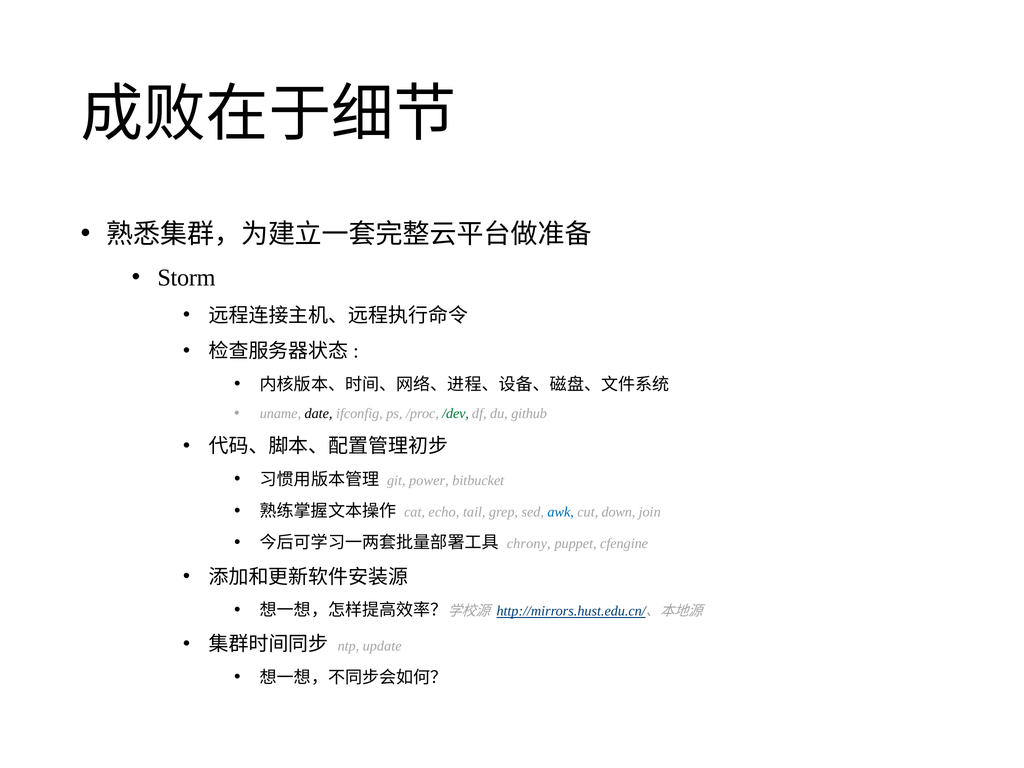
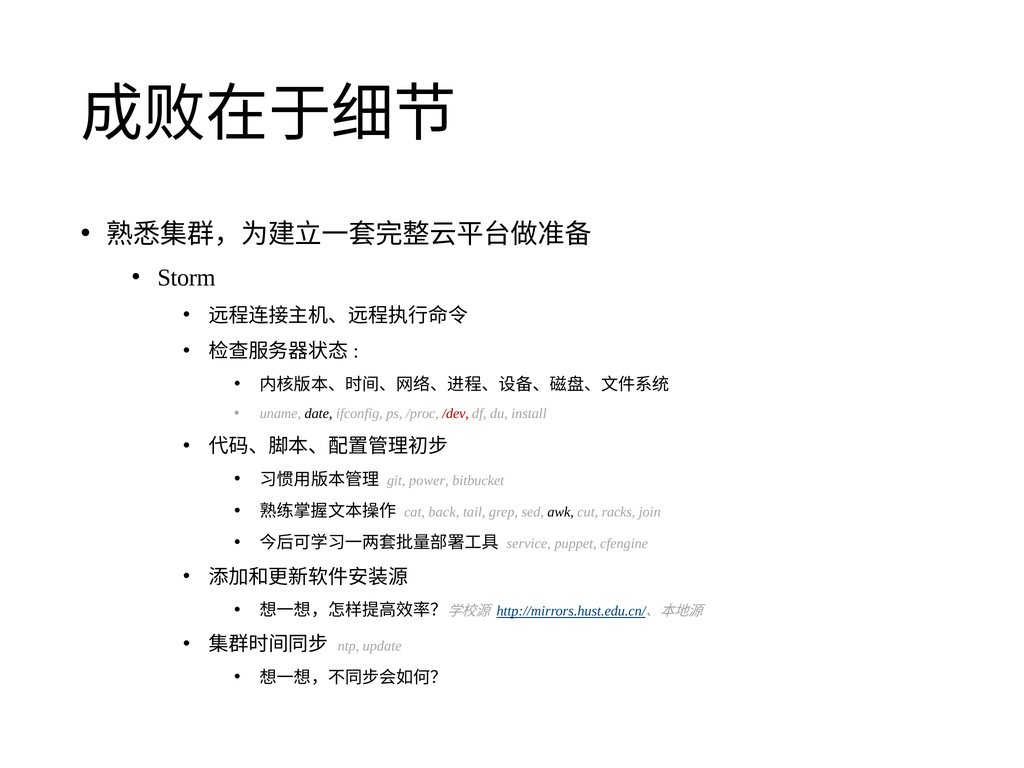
/dev colour: green -> red (456, 414)
github: github -> install (529, 414)
echo: echo -> back (444, 512)
awk colour: blue -> black (561, 512)
down: down -> racks (618, 512)
chrony: chrony -> service (529, 544)
